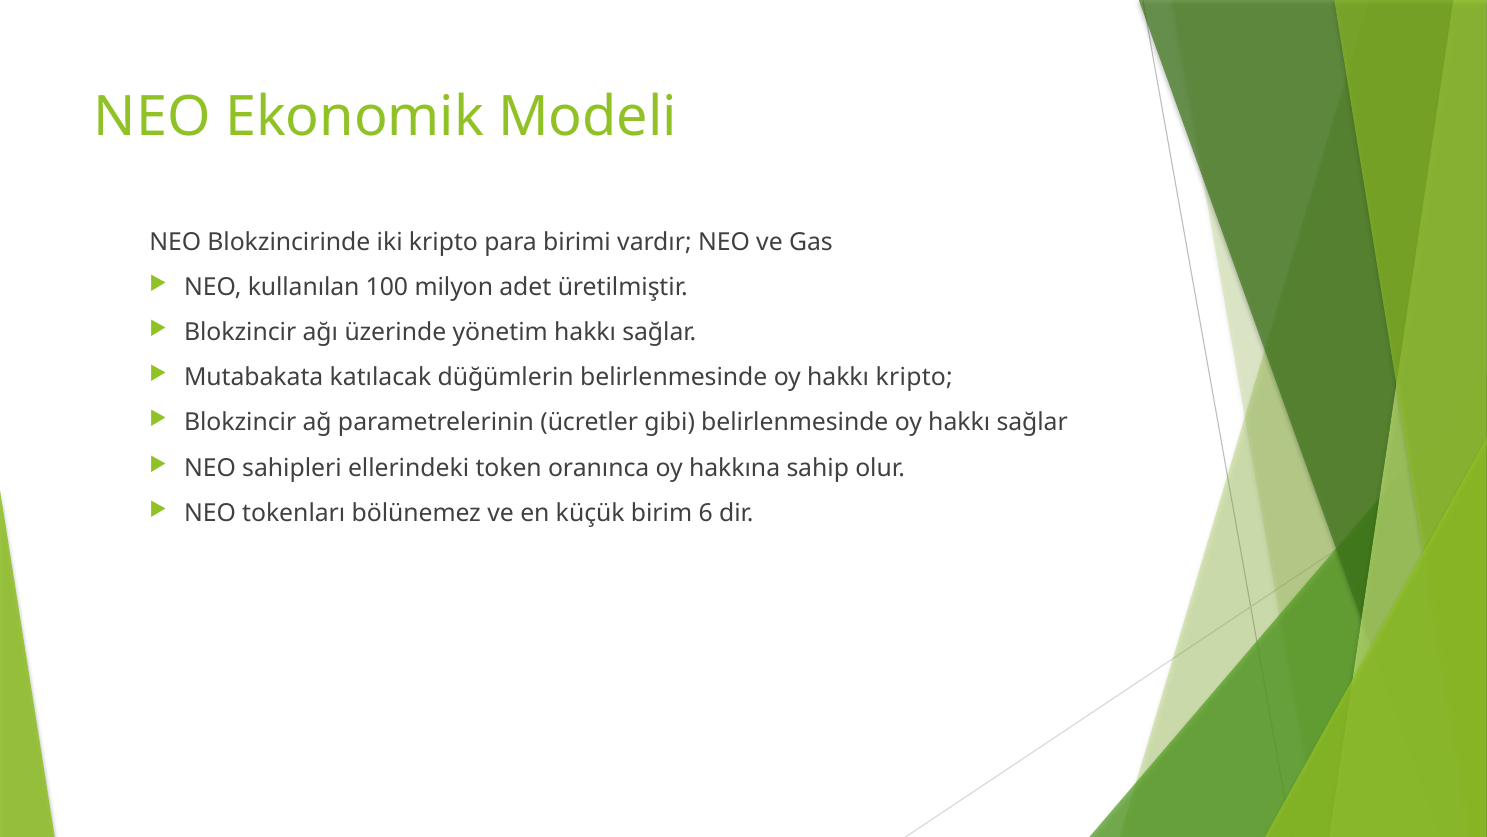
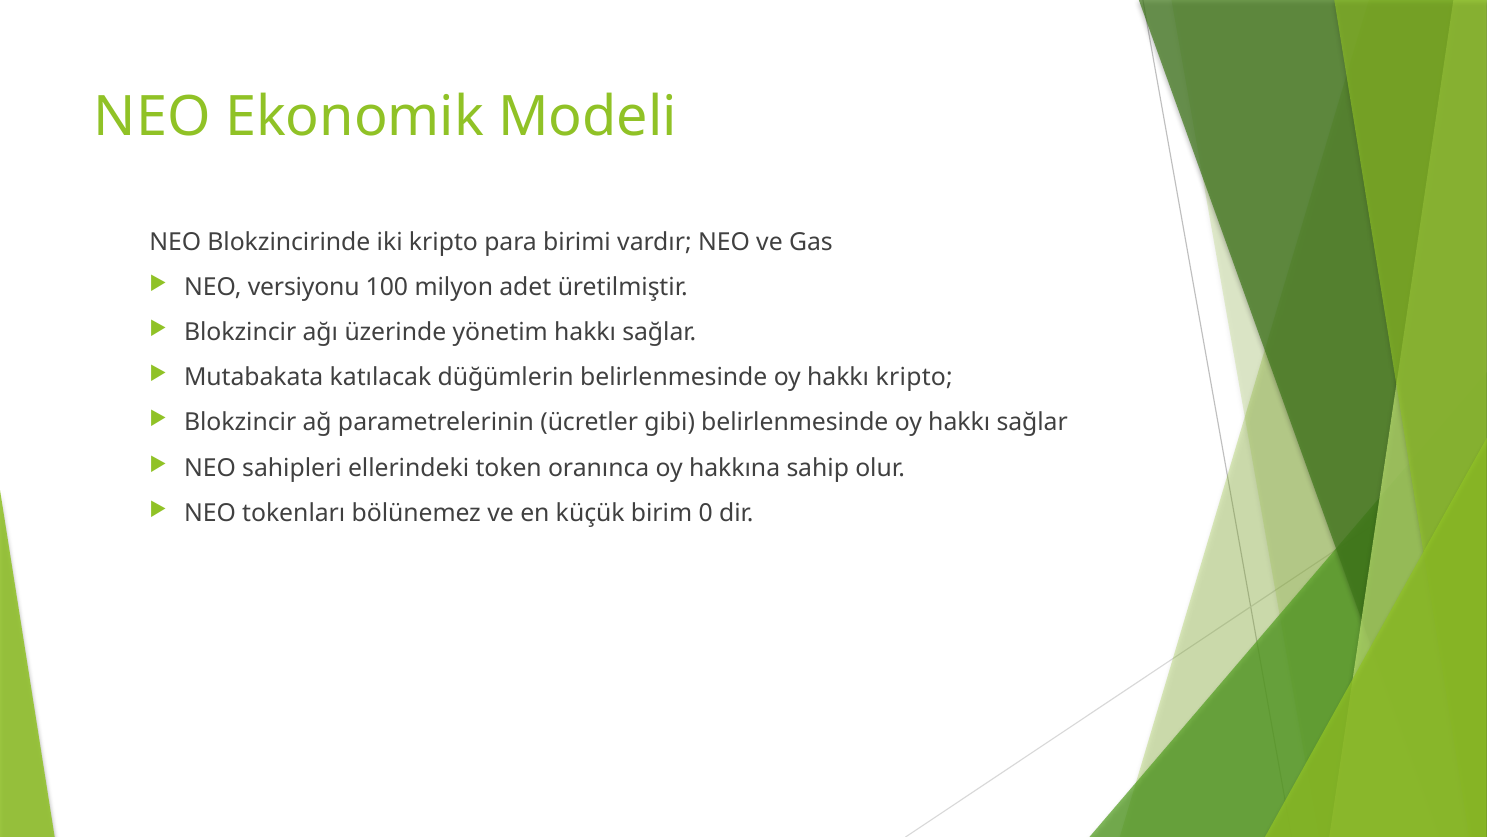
kullanılan: kullanılan -> versiyonu (304, 287)
6: 6 -> 0 (706, 513)
